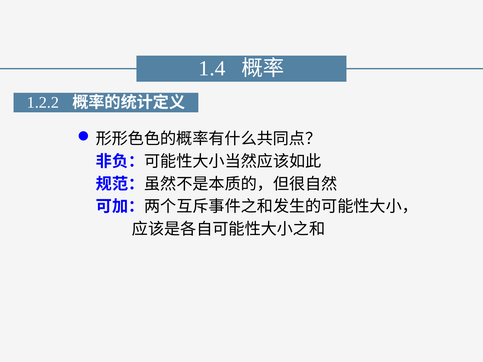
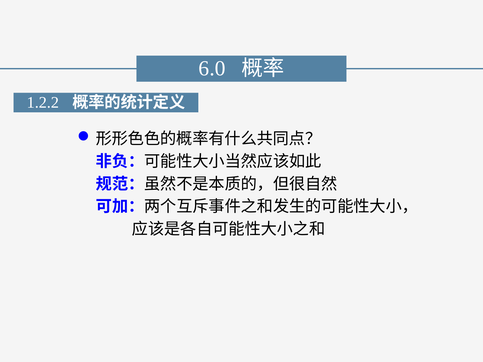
1.4: 1.4 -> 6.0 (212, 69)
